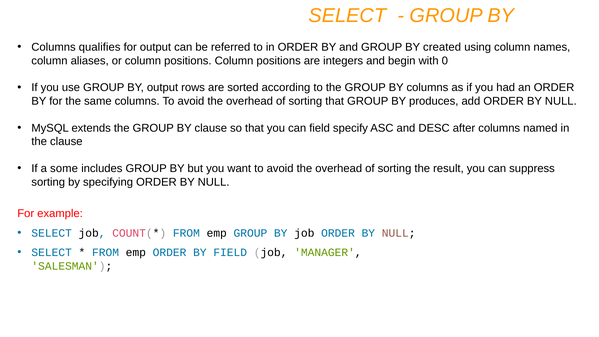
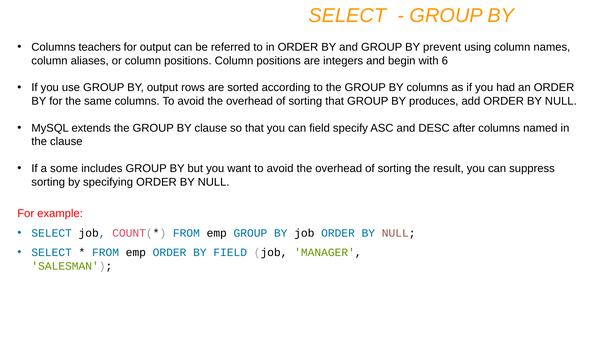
qualifies: qualifies -> teachers (100, 47)
created: created -> prevent (442, 47)
0: 0 -> 6 (445, 61)
